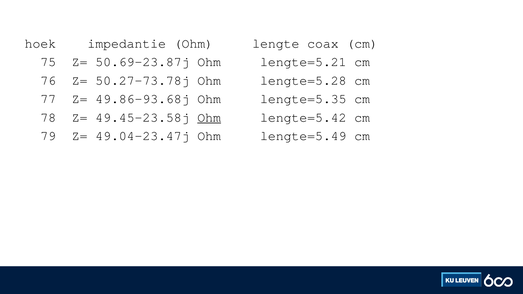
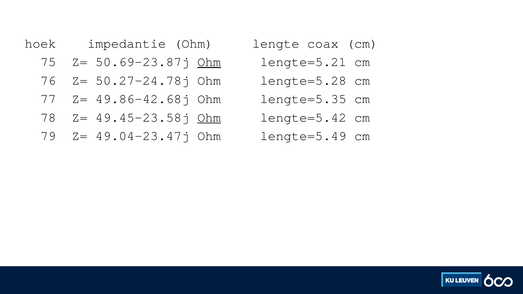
Ohm underline: none -> present (209, 62)
50.27-73.78j: 50.27-73.78j -> 50.27-24.78j (142, 80)
49.86-93.68j: 49.86-93.68j -> 49.86-42.68j (142, 99)
